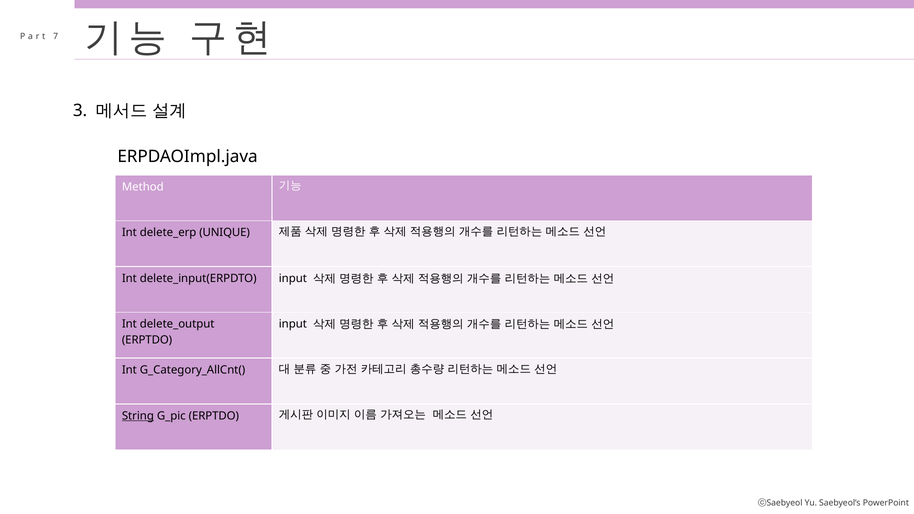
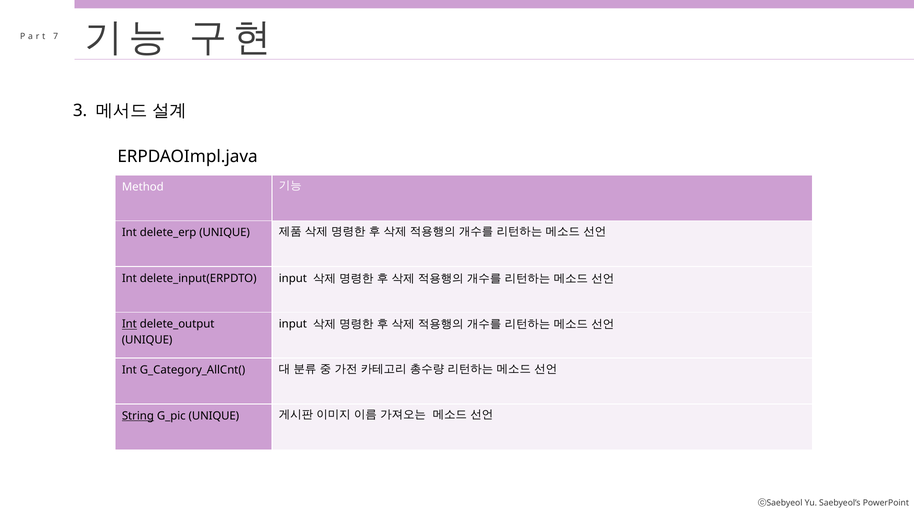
Int underline: none -> present (129, 324)
ERPTDO: ERPTDO -> UNIQUE (147, 340)
ERPTDO: ERPTDO -> UNIQUE (214, 416)
